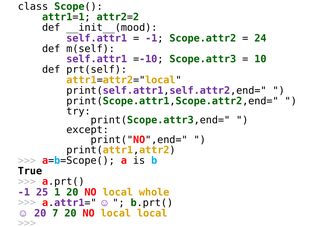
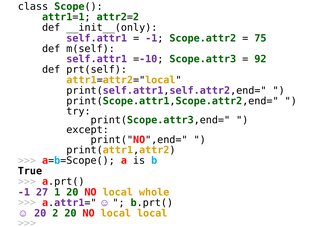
__init__(mood: __init__(mood -> __init__(only (112, 28)
24: 24 -> 75 (260, 38)
10: 10 -> 92 (260, 59)
25: 25 -> 27 (42, 192)
7: 7 -> 2 (55, 213)
